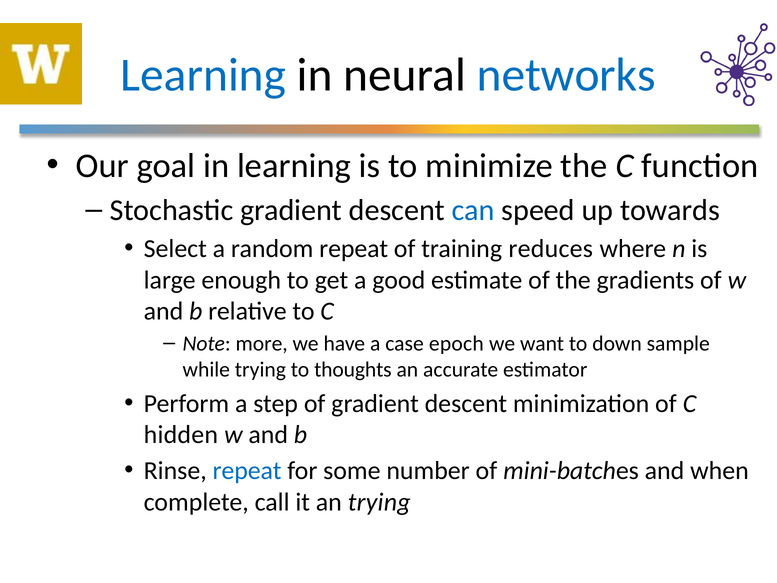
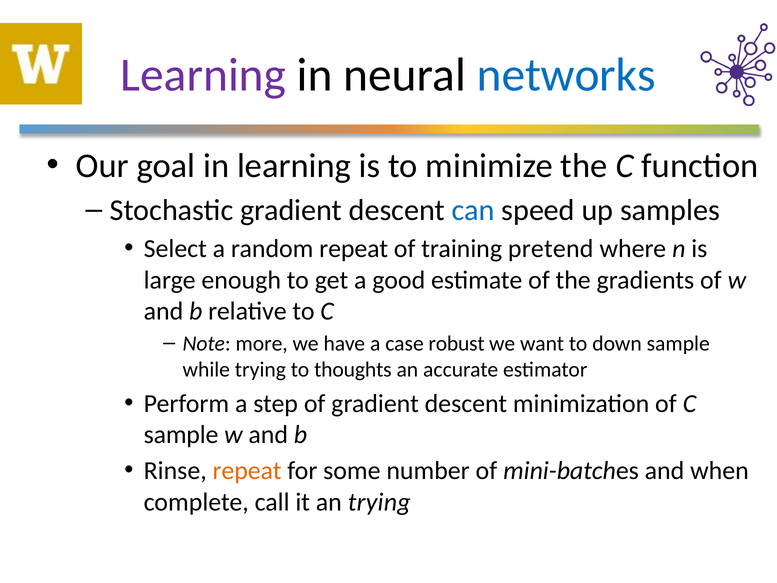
Learning colour: blue -> purple (203, 75)
towards: towards -> samples (670, 210)
reduces: reduces -> pretend (551, 249)
epoch: epoch -> robust (457, 343)
hidden: hidden -> sample (181, 434)
repeat colour: blue -> orange (247, 471)
